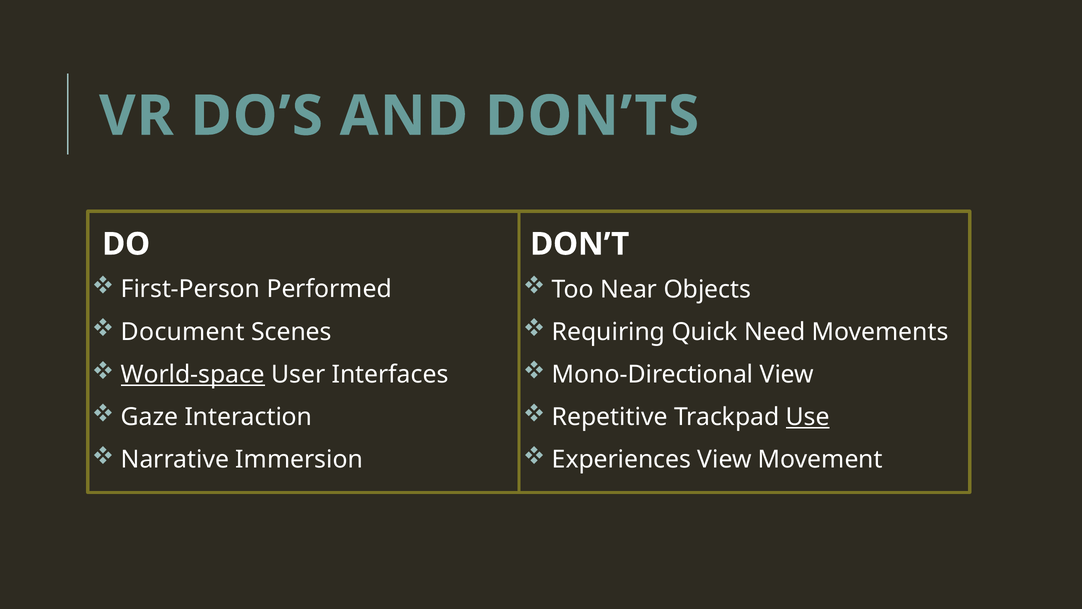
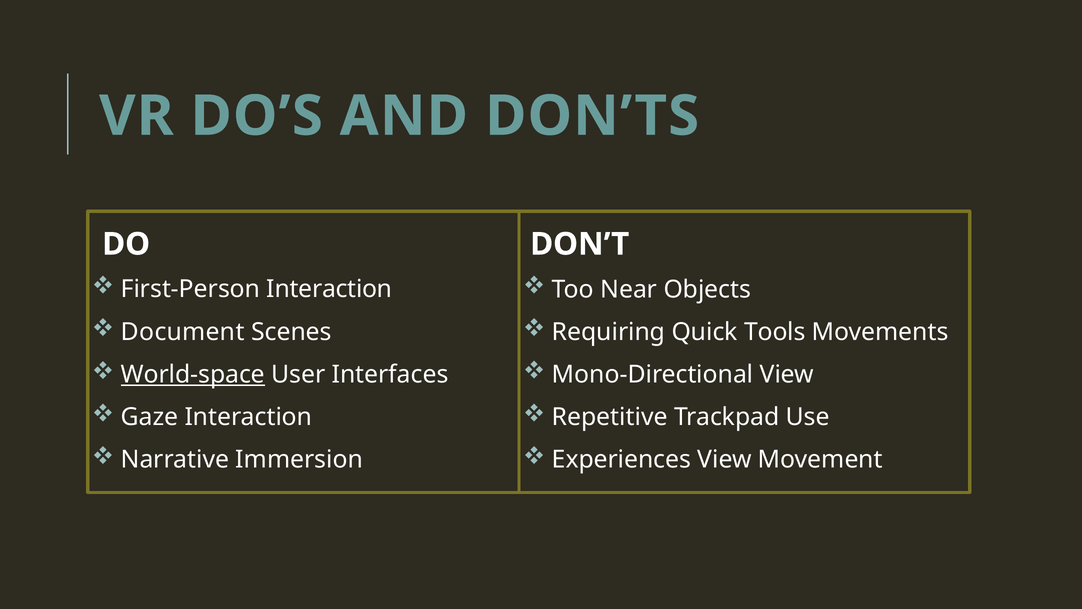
First-Person Performed: Performed -> Interaction (329, 289)
Need: Need -> Tools (775, 332)
Use underline: present -> none (808, 417)
